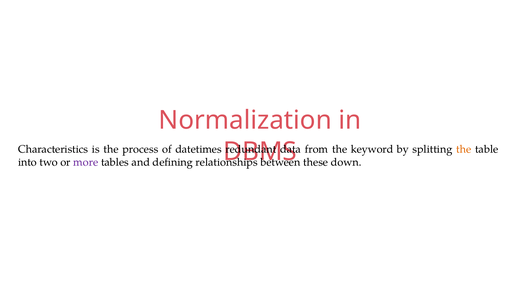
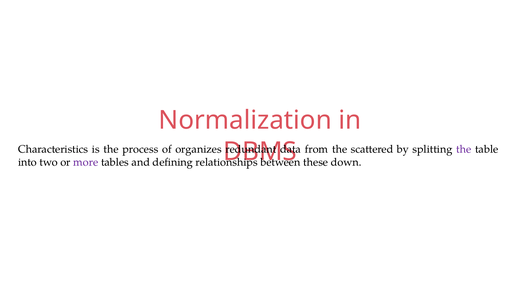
datetimes: datetimes -> organizes (199, 149)
keyword: keyword -> scattered (372, 149)
the colour: orange -> purple (464, 149)
